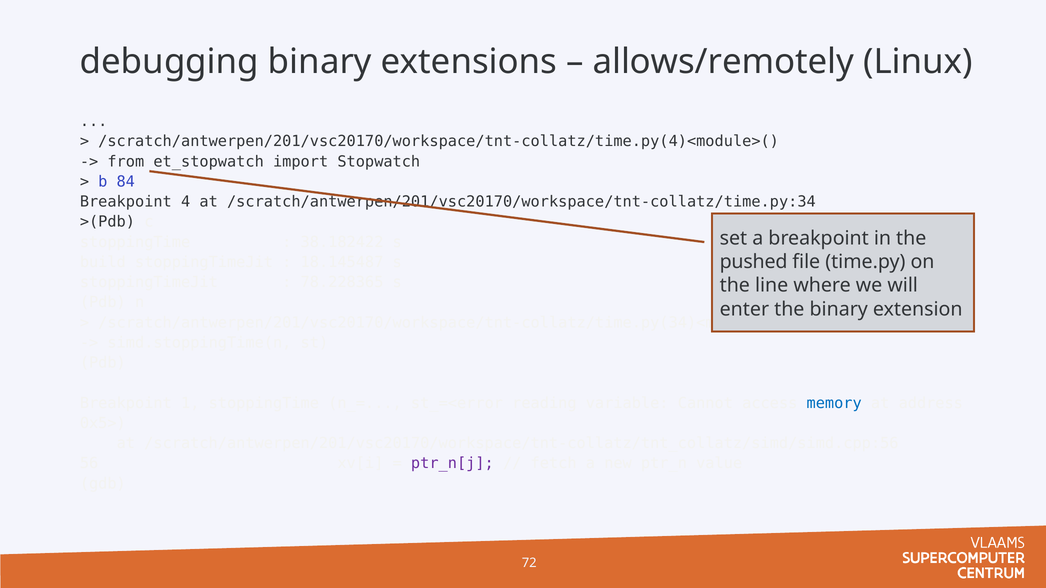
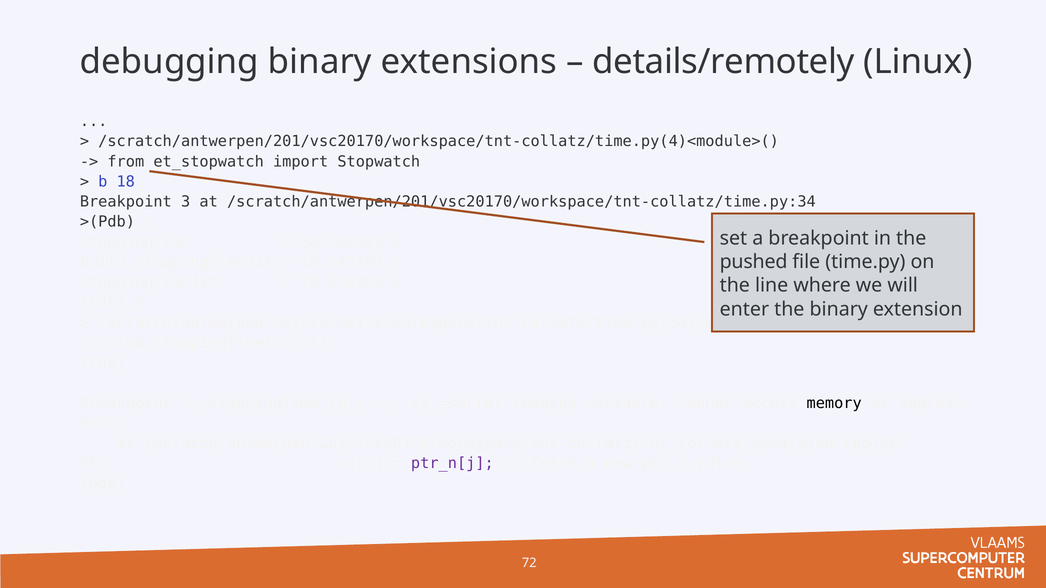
allows/remotely: allows/remotely -> details/remotely (723, 62)
84: 84 -> 18 (126, 182)
4: 4 -> 3 (186, 202)
memory colour: blue -> black (834, 403)
